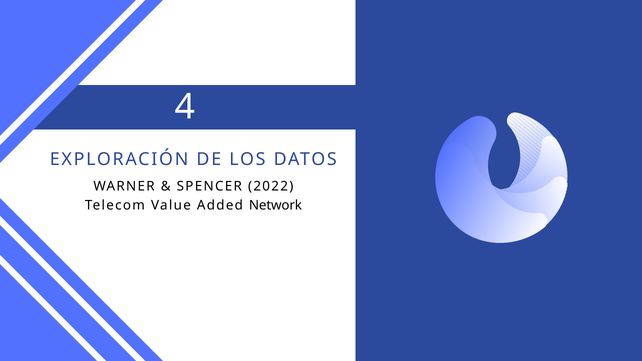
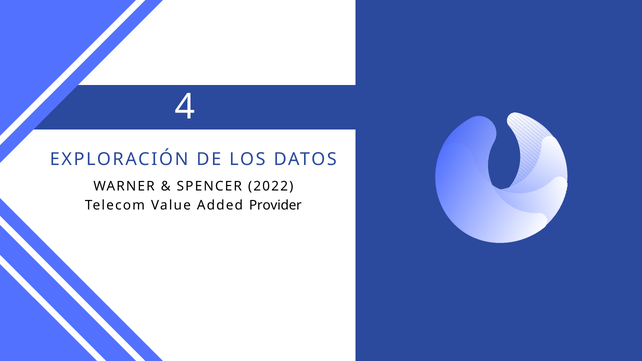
Network: Network -> Provider (275, 205)
